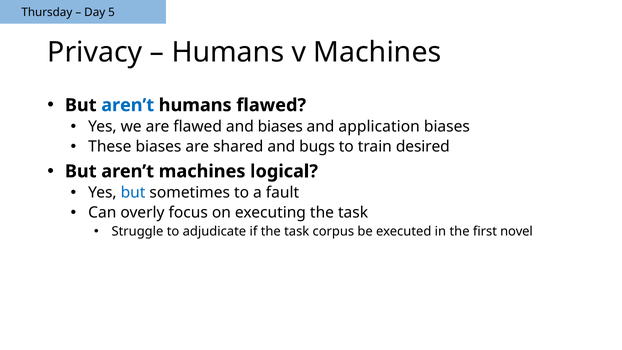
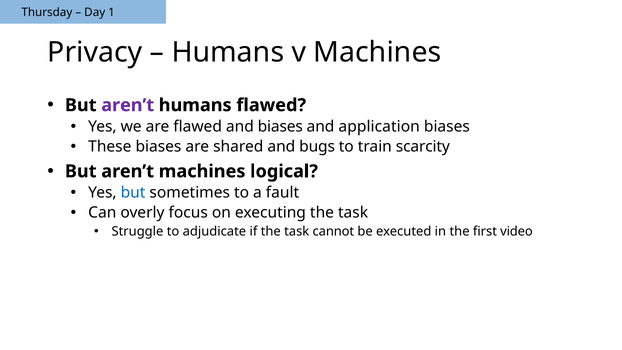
5: 5 -> 1 (112, 12)
aren’t colour: blue -> purple (128, 105)
desired: desired -> scarcity (423, 147)
corpus: corpus -> cannot (333, 231)
novel: novel -> video (516, 231)
